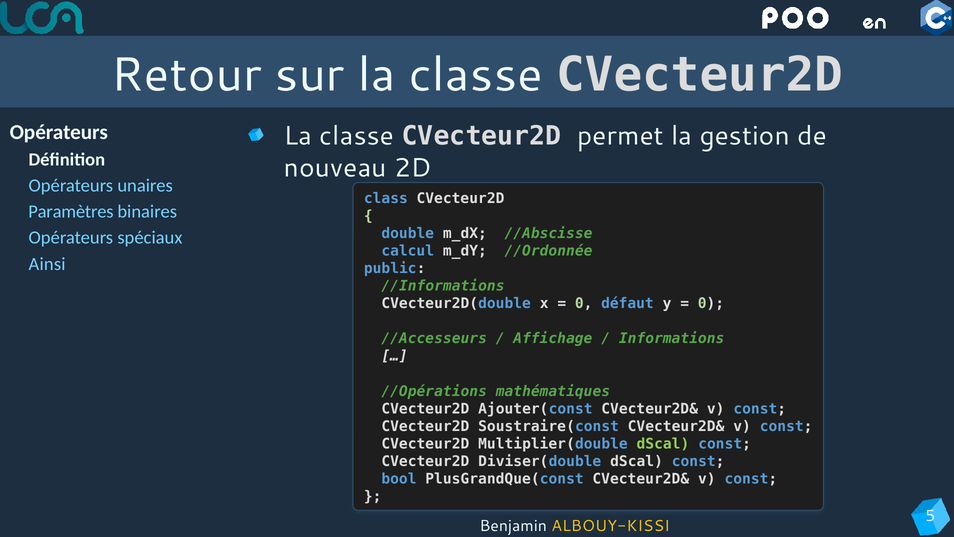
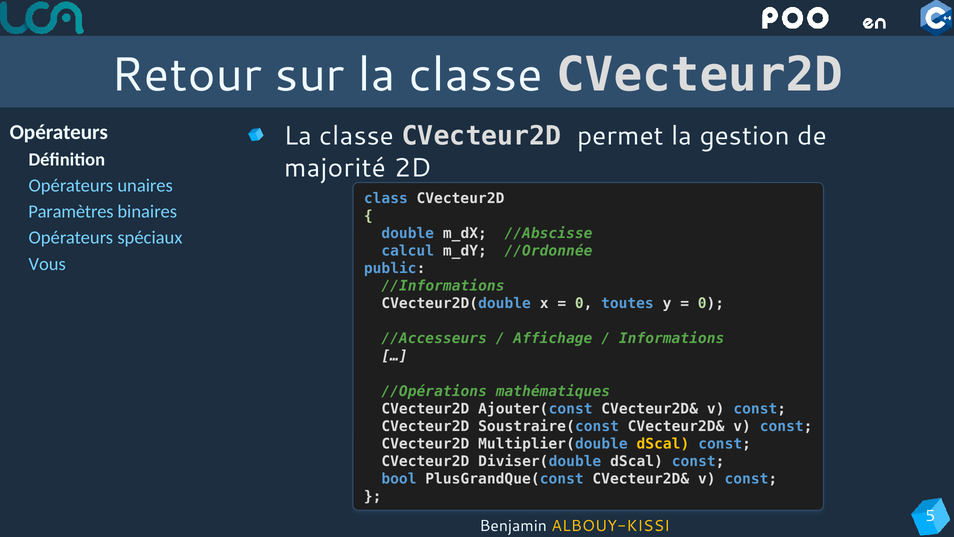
nouveau: nouveau -> majorité (335, 168)
Ainsi: Ainsi -> Vous (47, 264)
défaut: défaut -> toutes (627, 303)
dScal colour: light green -> yellow (663, 443)
